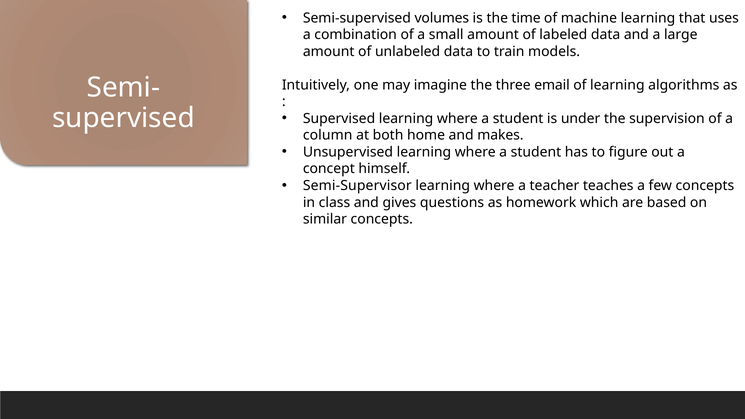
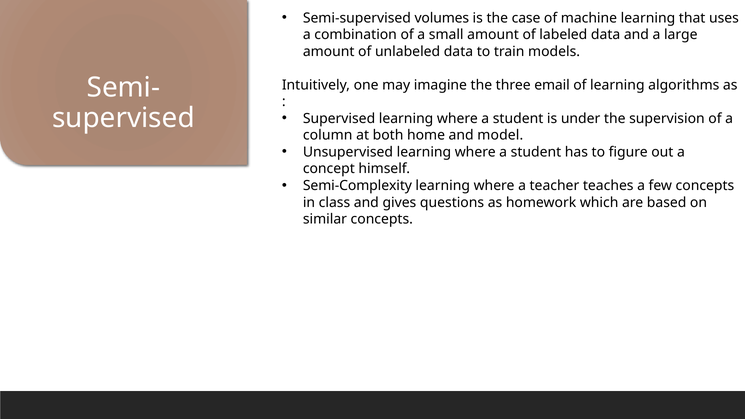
time: time -> case (526, 18)
makes: makes -> model (500, 135)
Semi-Supervisor: Semi-Supervisor -> Semi-Complexity (357, 186)
